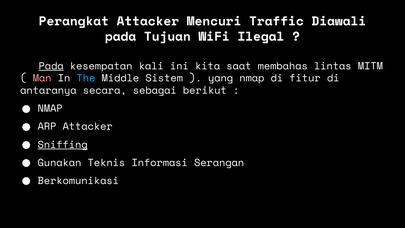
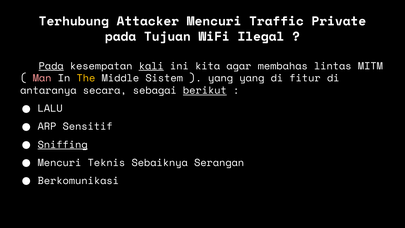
Perangkat: Perangkat -> Terhubung (74, 21)
Diawali: Diawali -> Private (339, 21)
kali underline: none -> present (151, 66)
saat: saat -> agar (239, 66)
The colour: light blue -> yellow (86, 78)
yang nmap: nmap -> yang (252, 78)
berikut underline: none -> present (205, 90)
NMAP: NMAP -> LALU (50, 108)
ARP Attacker: Attacker -> Sensitif (88, 127)
Gunakan: Gunakan -> Mencuri (59, 163)
Informasi: Informasi -> Sebaiknya (160, 163)
